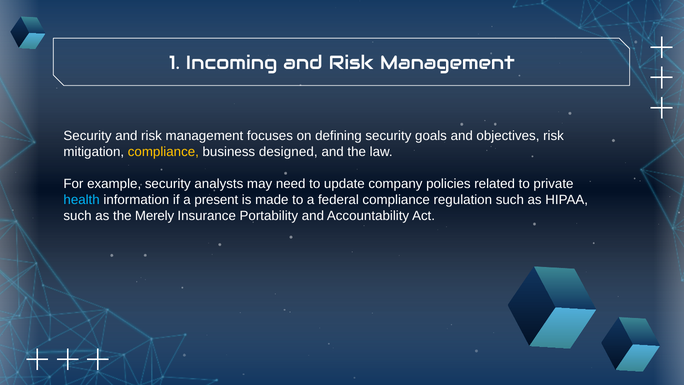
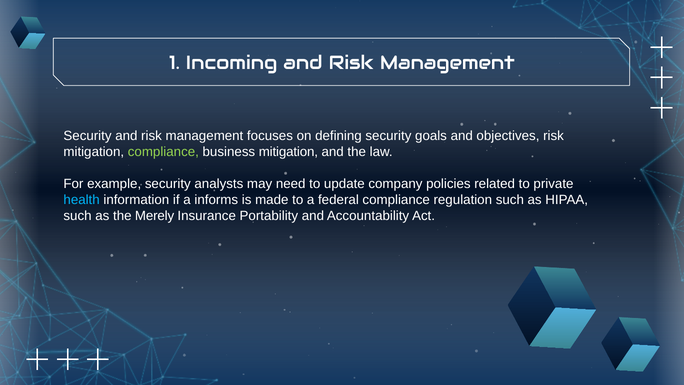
compliance colour: yellow -> light green (163, 152)
business designed: designed -> mitigation (288, 152)
present: present -> informs (216, 200)
